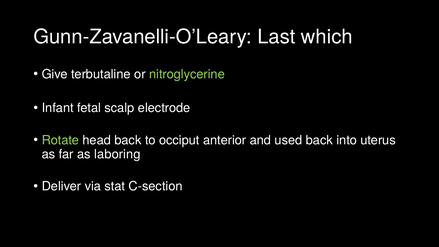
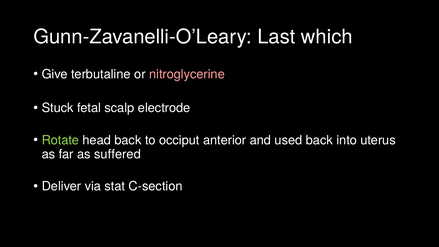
nitroglycerine colour: light green -> pink (187, 74)
Infant: Infant -> Stuck (58, 108)
laboring: laboring -> suffered (117, 154)
